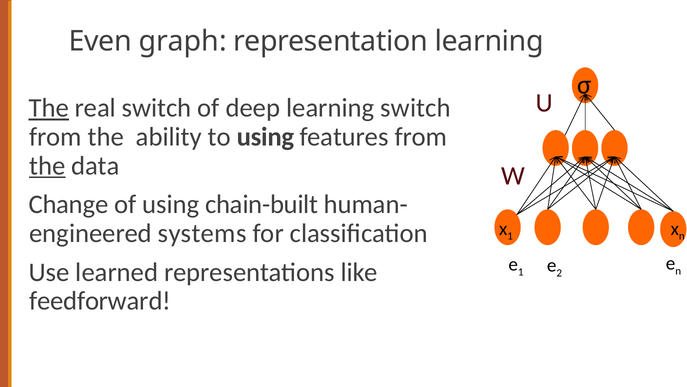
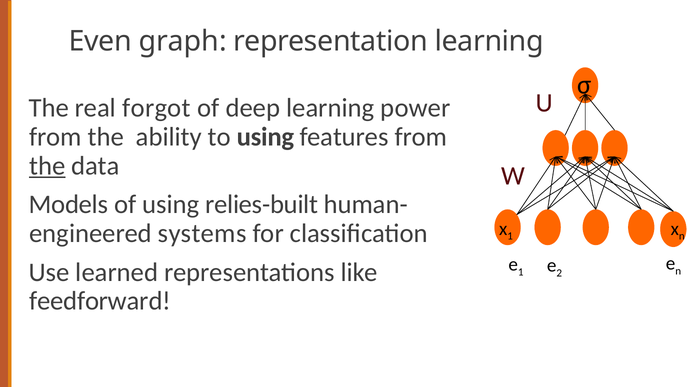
The underline: present -> none (49, 108)
real switch: switch -> forgot (157, 108)
learning switch: switch -> power (415, 108)
Change: Change -> Models (68, 204)
chain-built: chain-built -> relies-built (262, 204)
